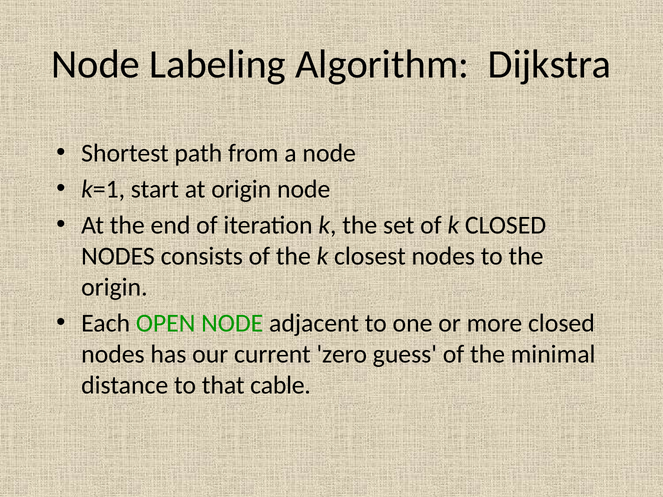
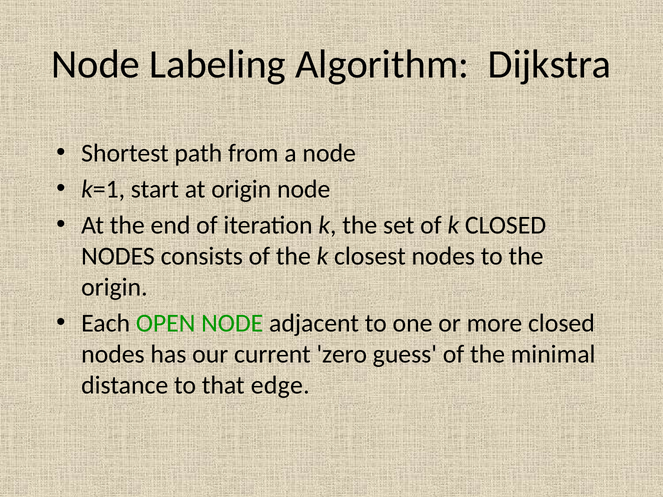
cable: cable -> edge (280, 385)
